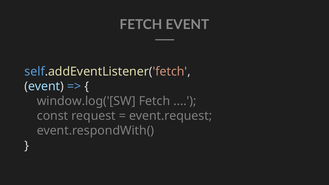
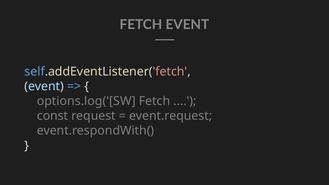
window.log('[SW: window.log('[SW -> options.log('[SW (86, 101)
